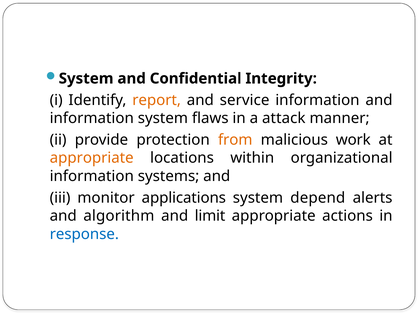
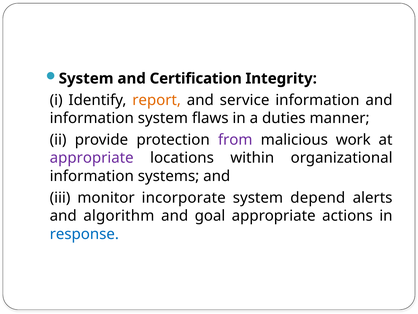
Confidential: Confidential -> Certification (196, 78)
attack: attack -> duties (284, 118)
from colour: orange -> purple (235, 140)
appropriate colour: orange -> purple (92, 158)
applications: applications -> incorporate (184, 197)
limit: limit -> goal (210, 216)
